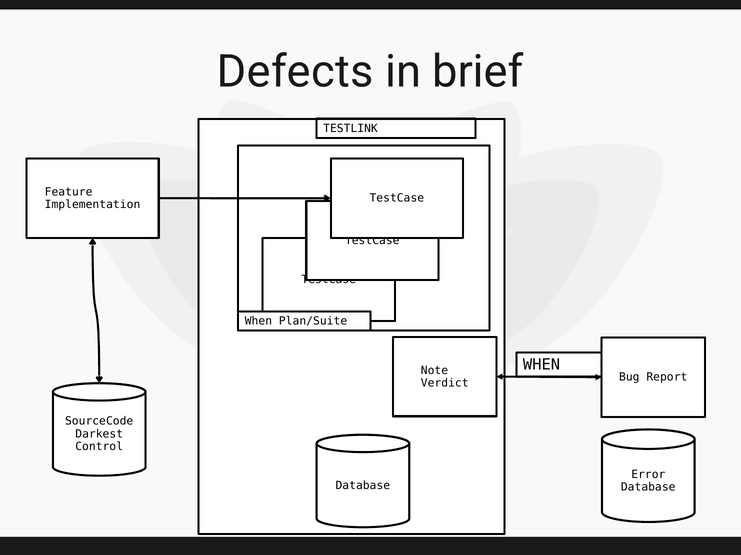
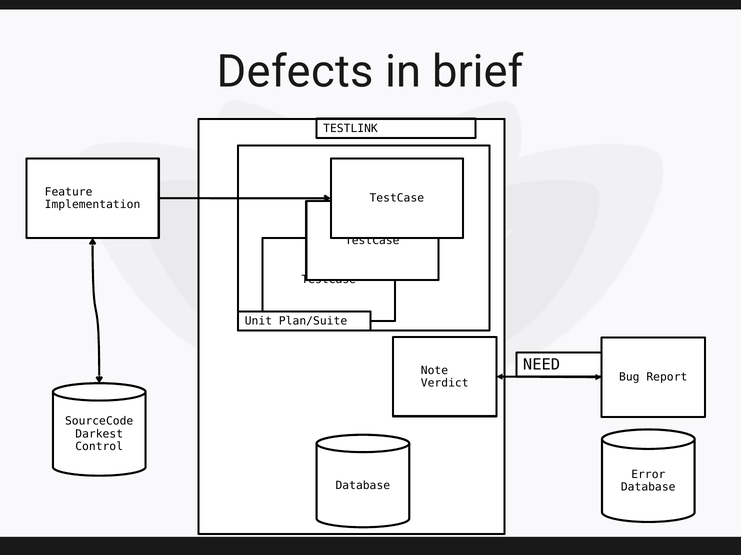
When: When -> Unit (258, 321)
WHEN: WHEN -> NEED (542, 365)
